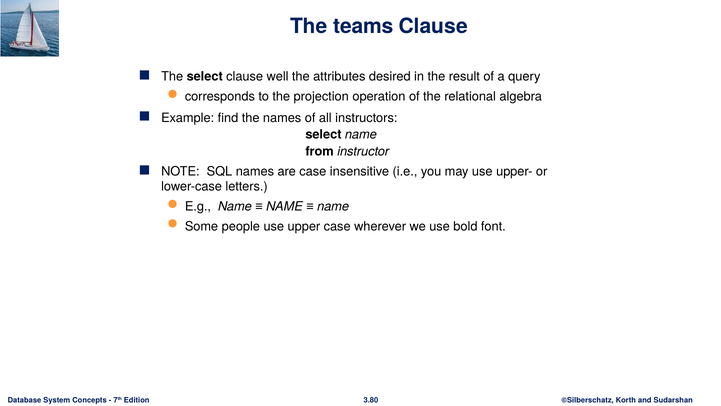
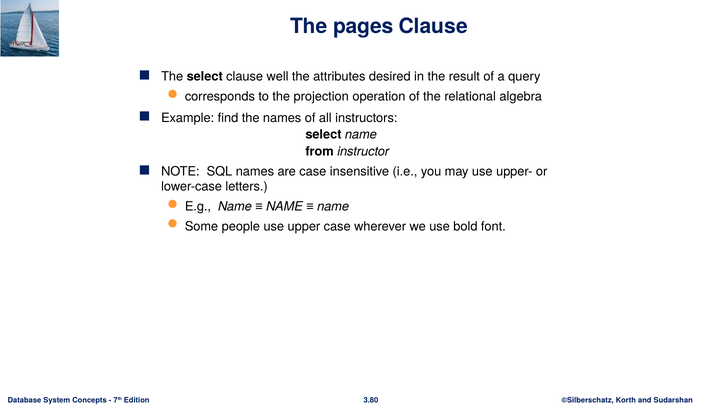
teams: teams -> pages (363, 26)
